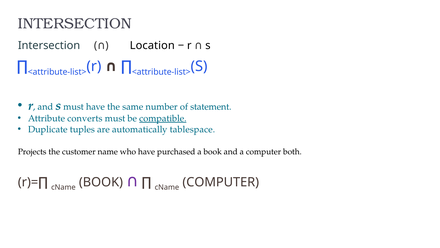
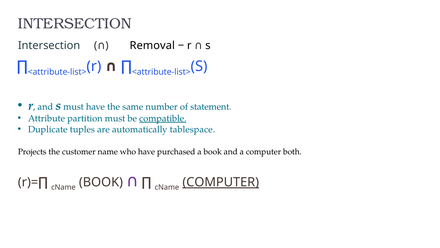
Location: Location -> Removal (152, 45)
converts: converts -> partition (85, 118)
COMPUTER underline: none -> present (221, 182)
